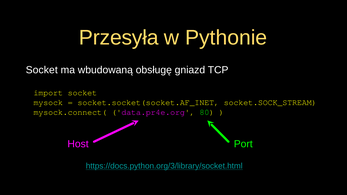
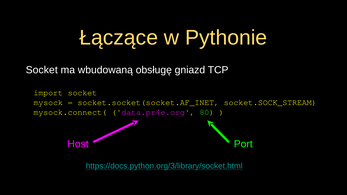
Przesyła: Przesyła -> Łączące (119, 38)
